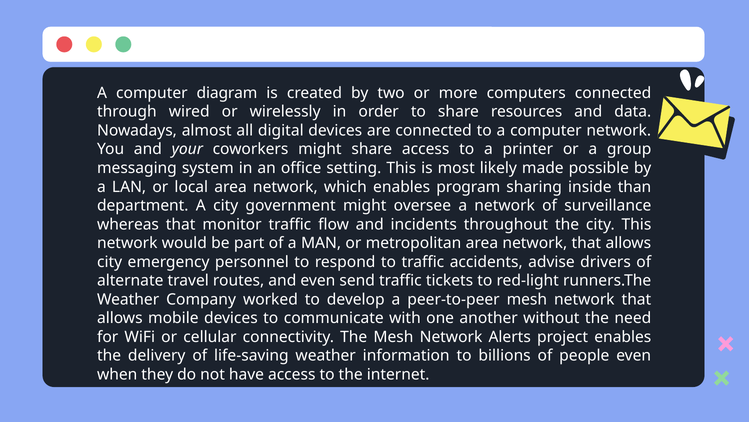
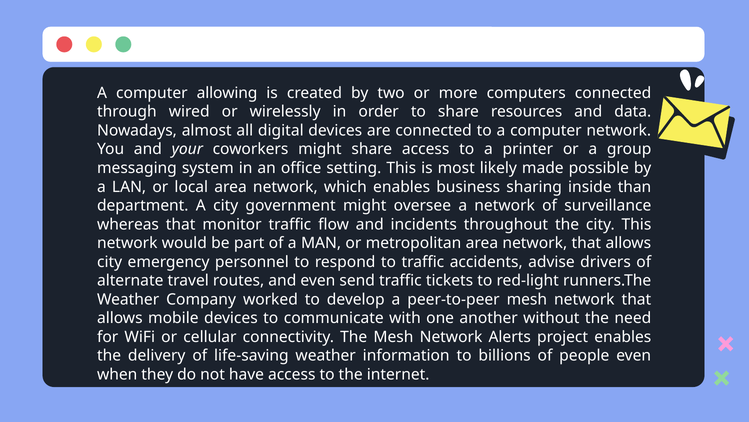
diagram: diagram -> allowing (227, 93)
program: program -> business (468, 187)
